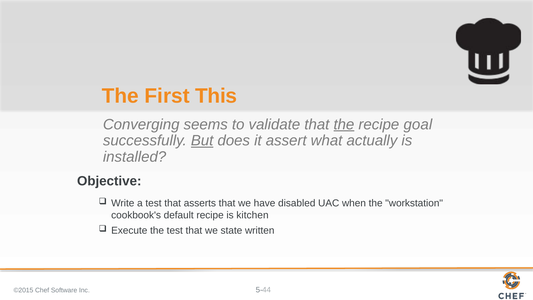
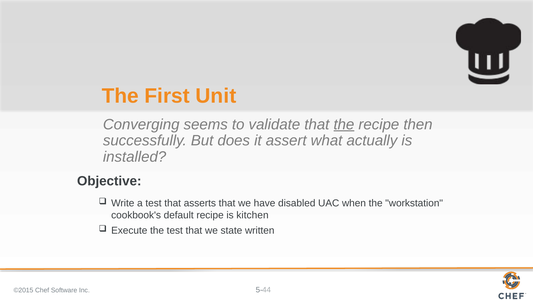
This: This -> Unit (216, 96)
goal: goal -> then (418, 124)
But underline: present -> none (202, 141)
